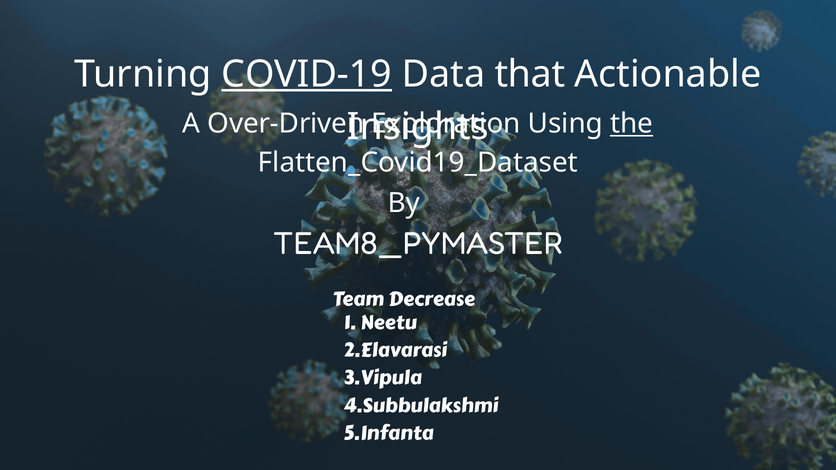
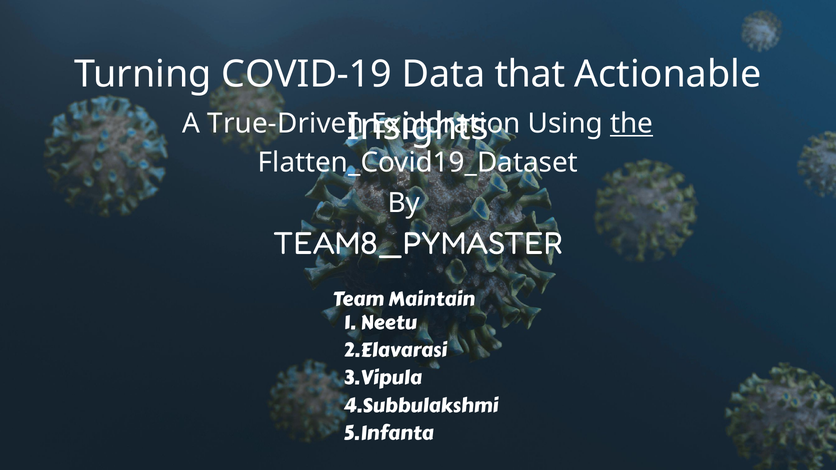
COVID-19 underline: present -> none (307, 74)
Over-Driven: Over-Driven -> True-Driven (286, 124)
Decrease: Decrease -> Maintain (432, 299)
